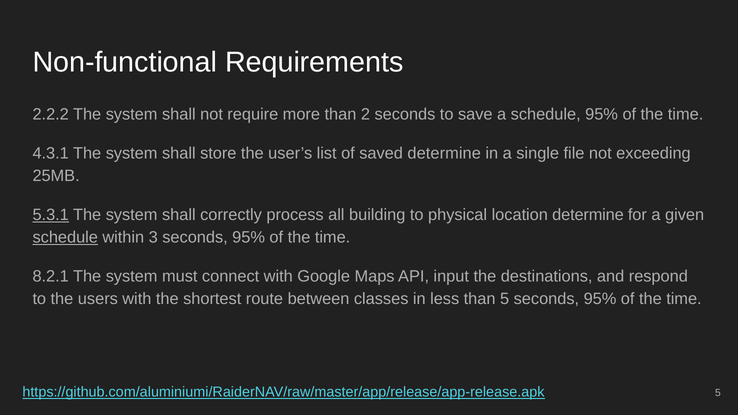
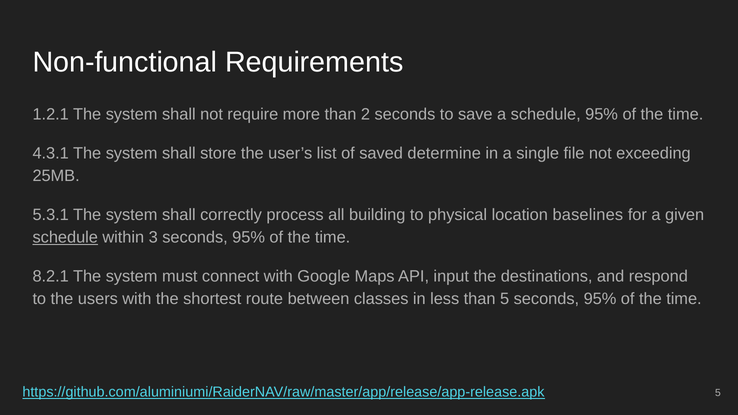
2.2.2: 2.2.2 -> 1.2.1 (51, 114)
5.3.1 underline: present -> none (51, 215)
location determine: determine -> baselines (588, 215)
